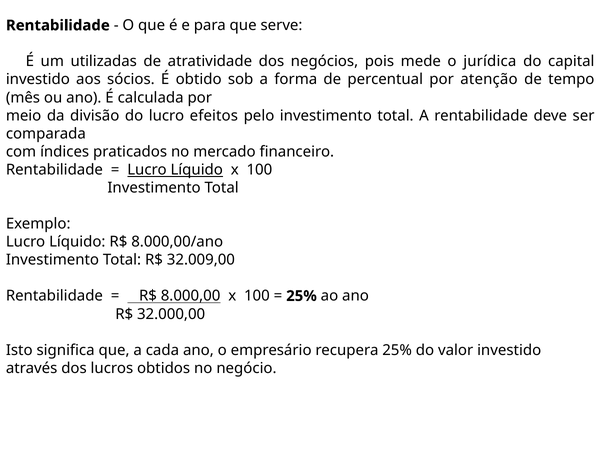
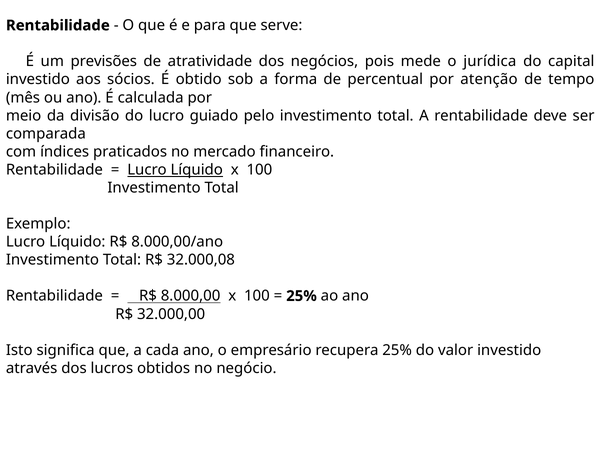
utilizadas: utilizadas -> previsões (104, 61)
efeitos: efeitos -> guiado (214, 116)
32.009,00: 32.009,00 -> 32.000,08 (201, 260)
